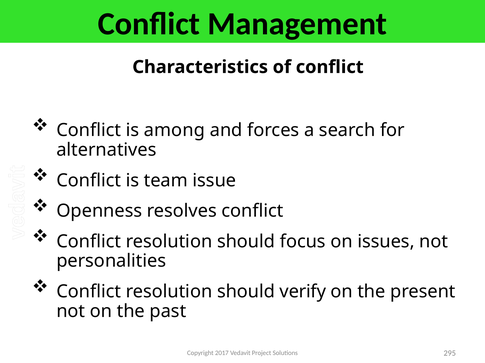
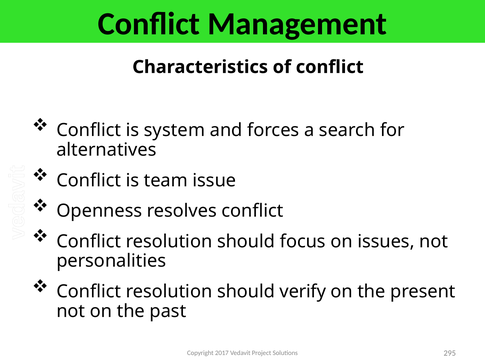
among: among -> system (174, 130)
